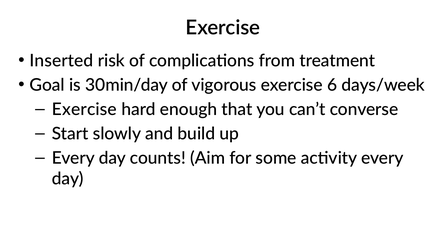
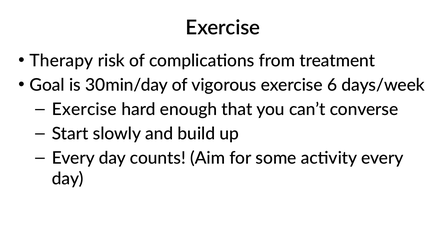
Inserted: Inserted -> Therapy (61, 61)
